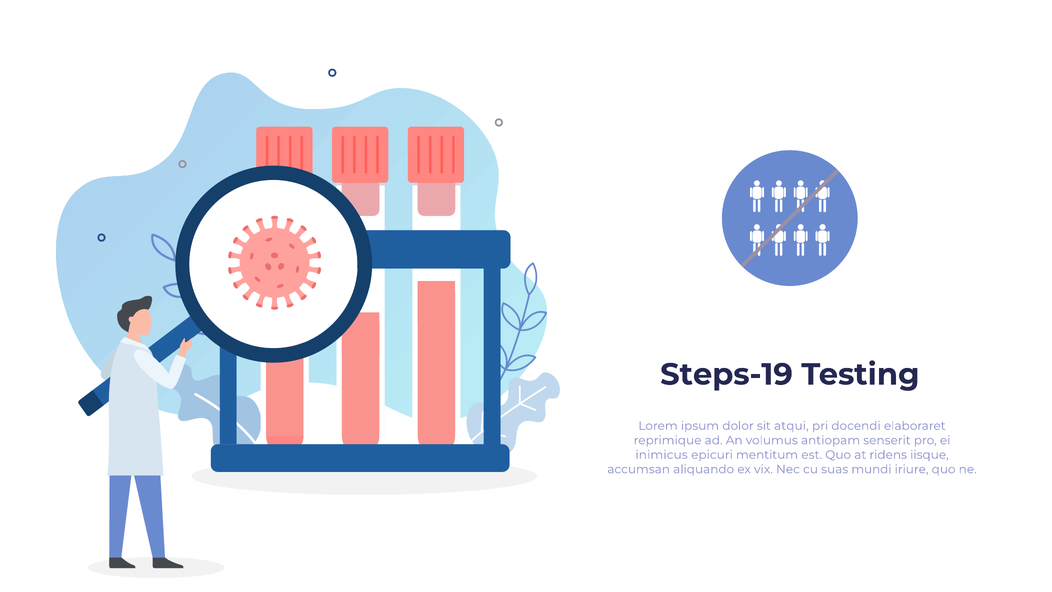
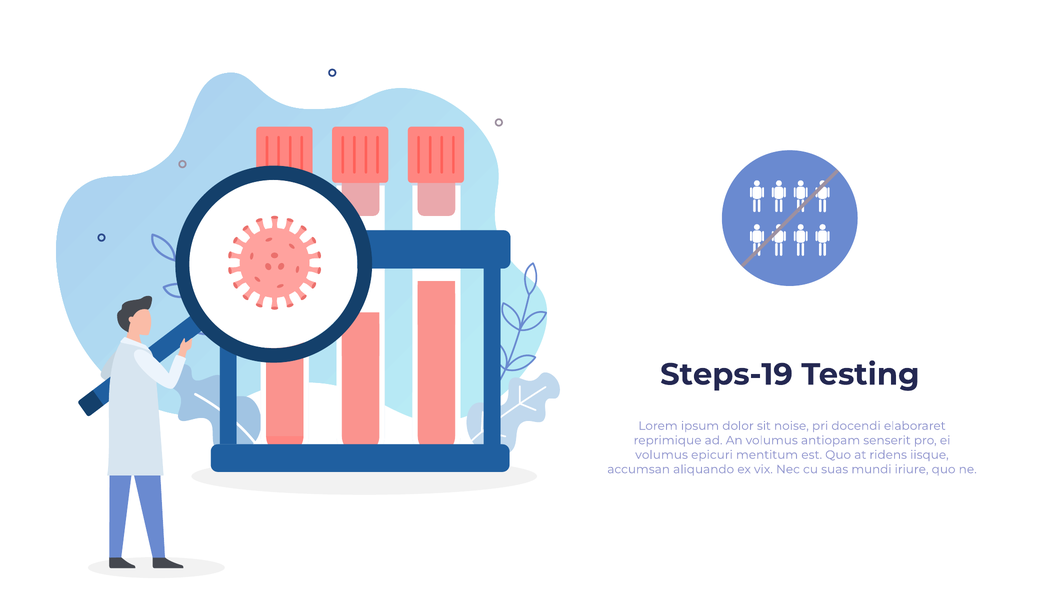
atqui: atqui -> noise (791, 426)
inimicus: inimicus -> volumus (662, 455)
